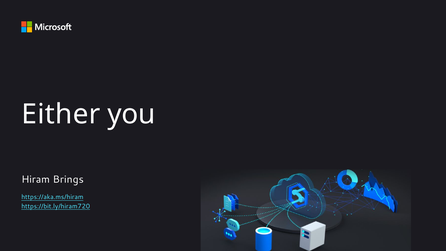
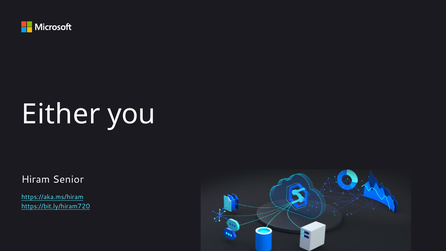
Brings: Brings -> Senior (68, 179)
